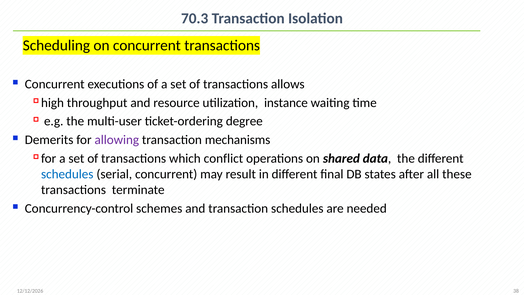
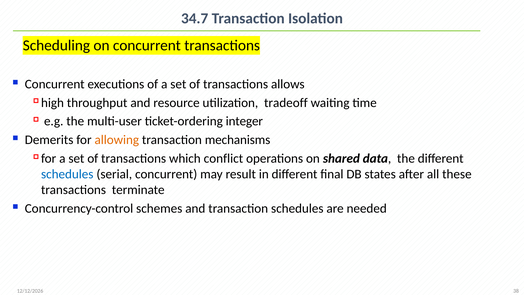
70.3: 70.3 -> 34.7 (195, 18)
instance: instance -> tradeoff (286, 103)
degree: degree -> integer (244, 121)
allowing colour: purple -> orange (117, 140)
